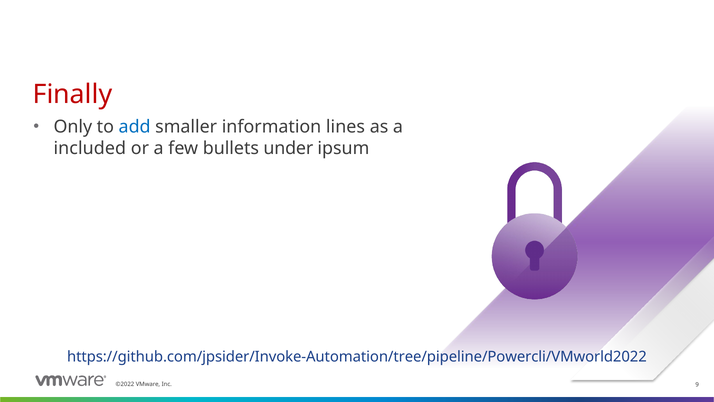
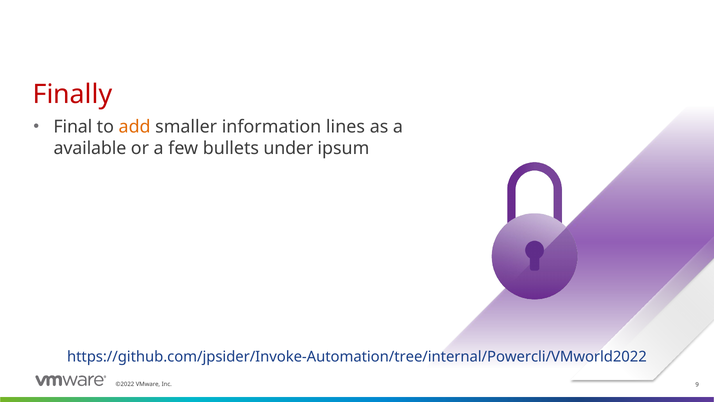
Only: Only -> Final (73, 127)
add colour: blue -> orange (135, 127)
included: included -> available (90, 148)
https://github.com/jpsider/Invoke-Automation/tree/pipeline/Powercli/VMworld2022: https://github.com/jpsider/Invoke-Automation/tree/pipeline/Powercli/VMworld2022 -> https://github.com/jpsider/Invoke-Automation/tree/internal/Powercli/VMworld2022 (357, 357)
